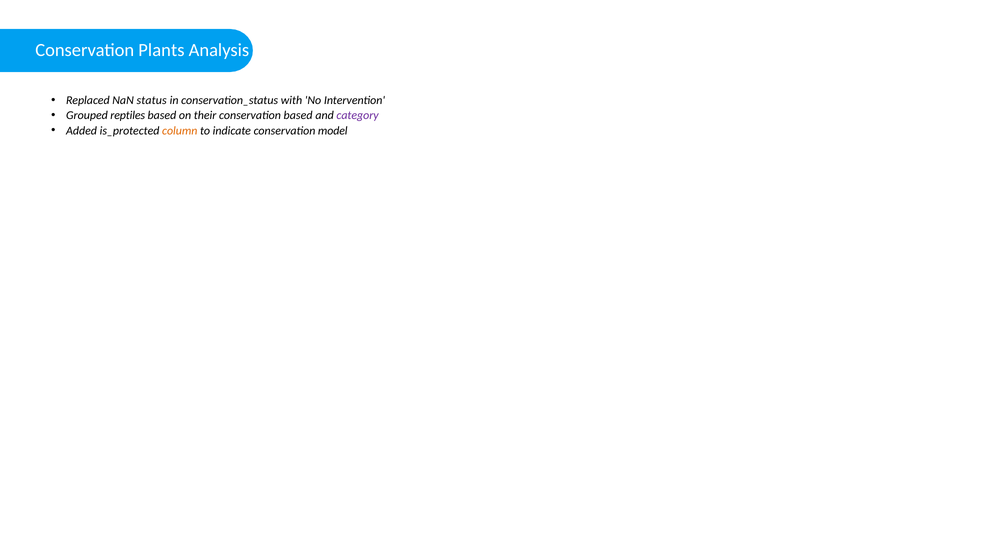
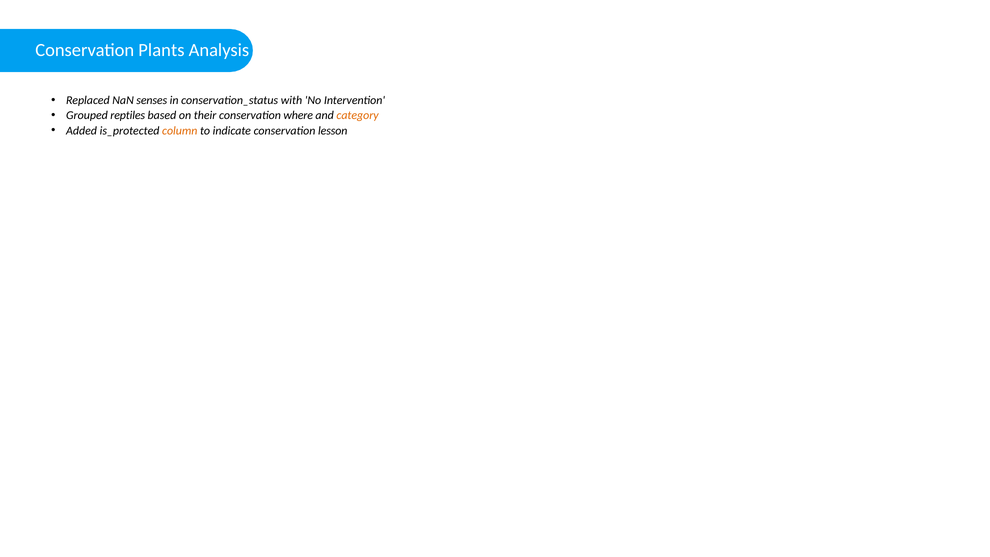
status: status -> senses (152, 100)
conservation based: based -> where (298, 115)
category colour: purple -> orange (358, 115)
model: model -> lesson (333, 131)
